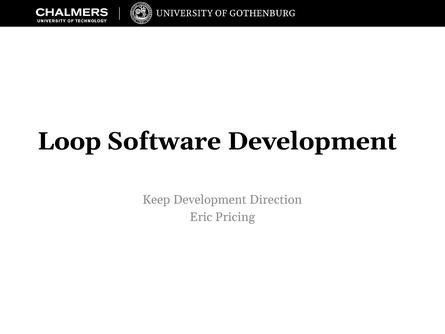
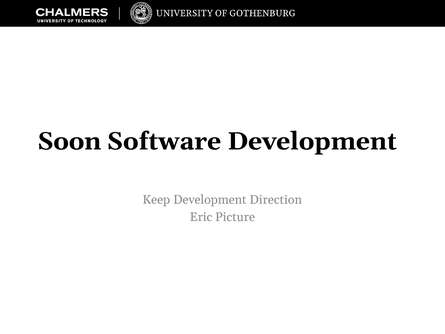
Loop: Loop -> Soon (69, 141)
Pricing: Pricing -> Picture (235, 217)
